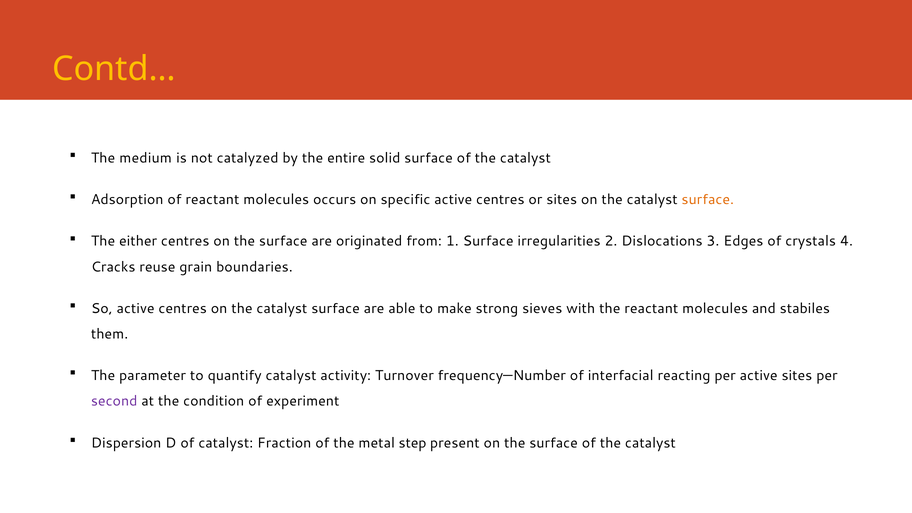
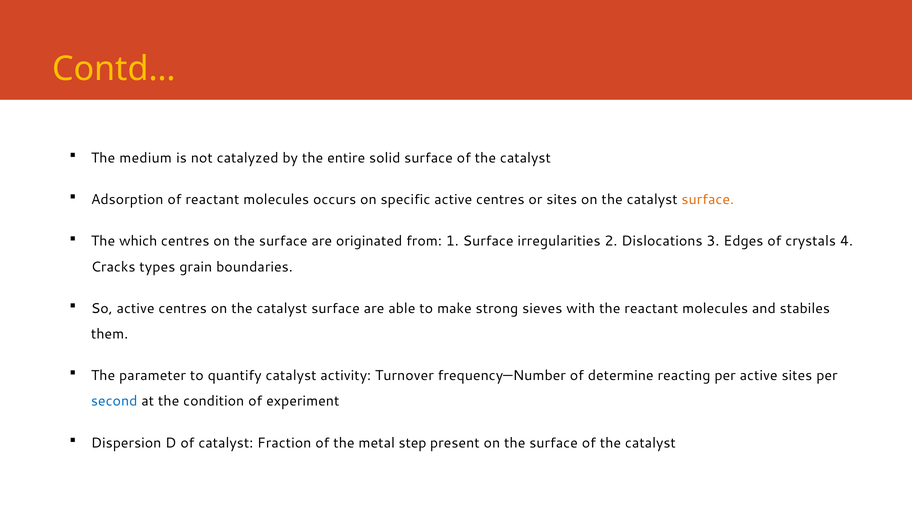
either: either -> which (138, 241)
reuse: reuse -> types (157, 267)
interfacial: interfacial -> determine (621, 376)
second colour: purple -> blue (114, 401)
